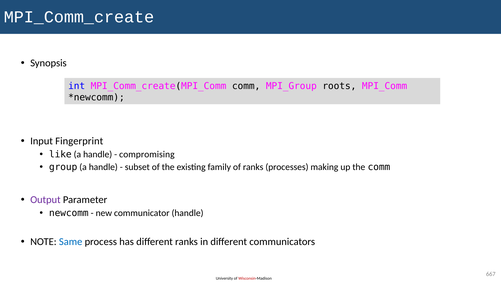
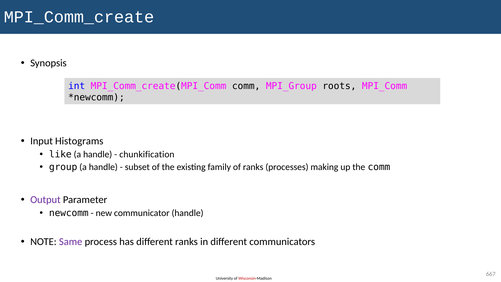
Fingerprint: Fingerprint -> Histograms (79, 141)
compromising: compromising -> chunkification (147, 154)
Same colour: blue -> purple (71, 242)
